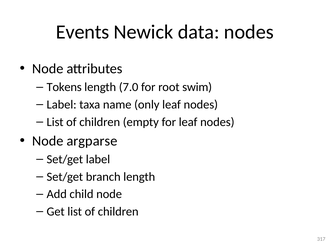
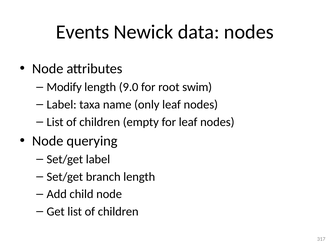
Tokens: Tokens -> Modify (64, 87)
7.0: 7.0 -> 9.0 (129, 87)
argparse: argparse -> querying (92, 141)
